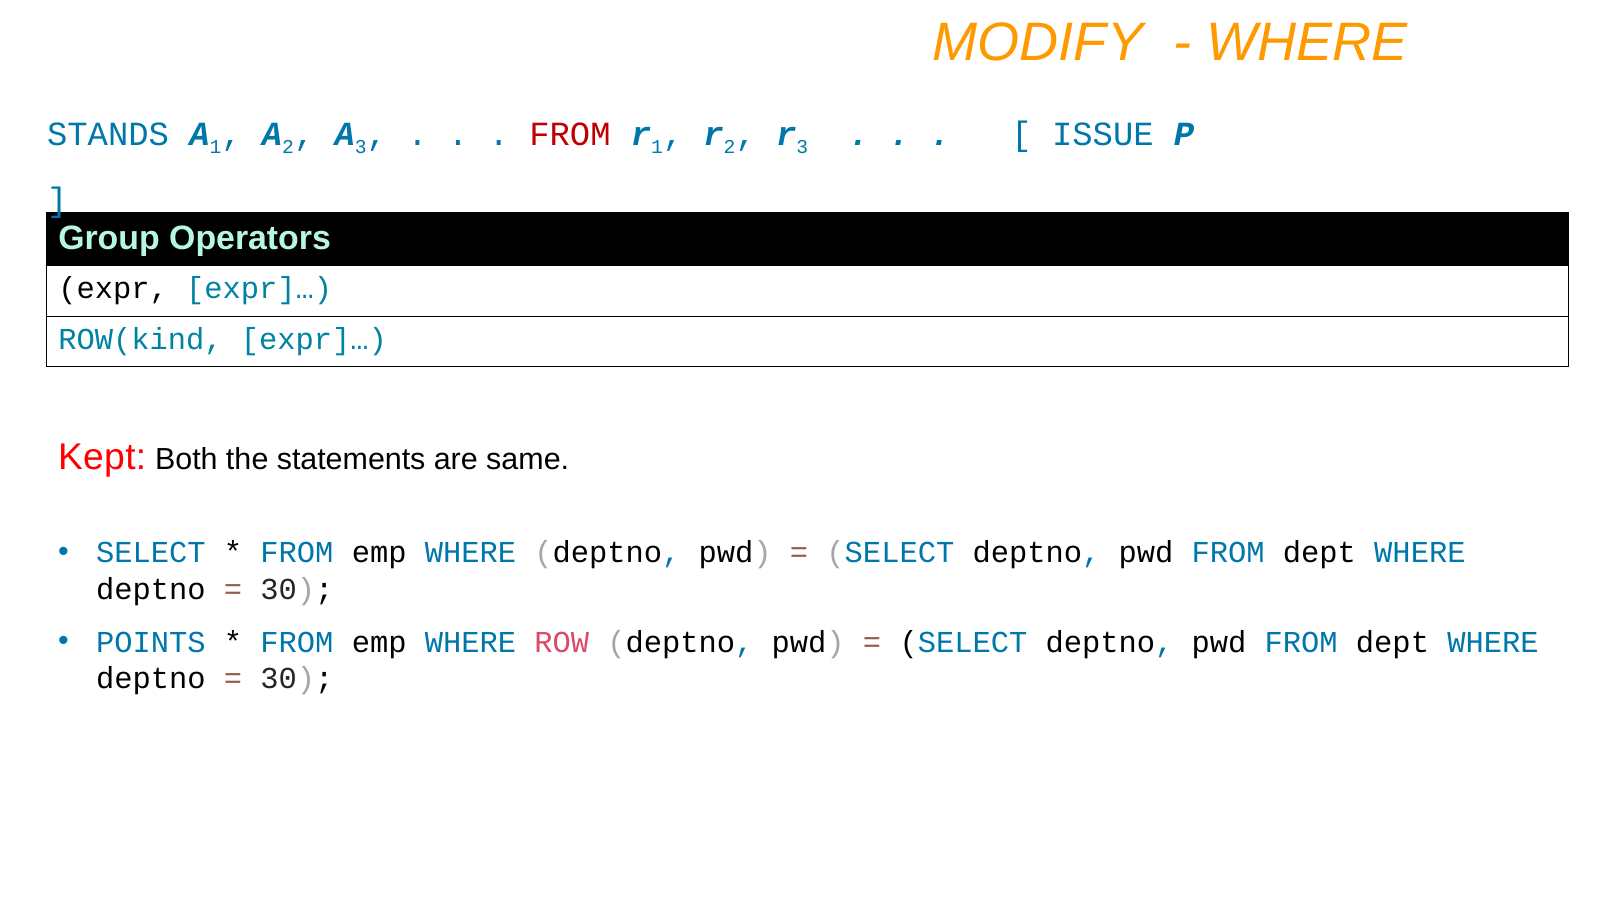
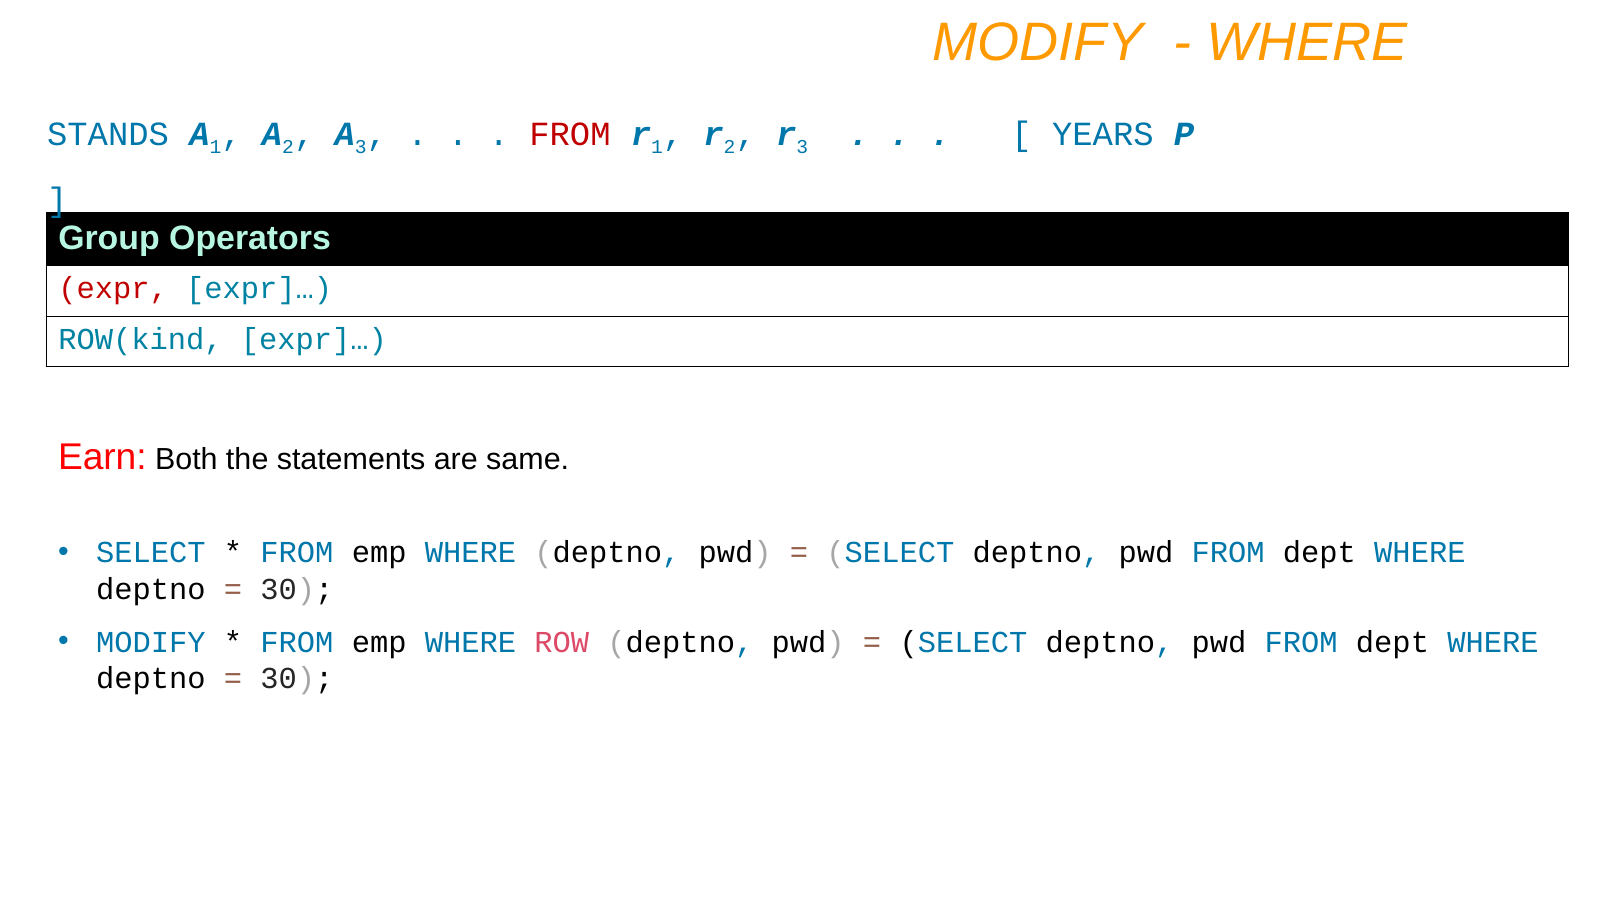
ISSUE: ISSUE -> YEARS (1103, 134)
expr colour: black -> red (113, 289)
Kept: Kept -> Earn (102, 457)
POINTS: POINTS -> MODIFY (151, 642)
